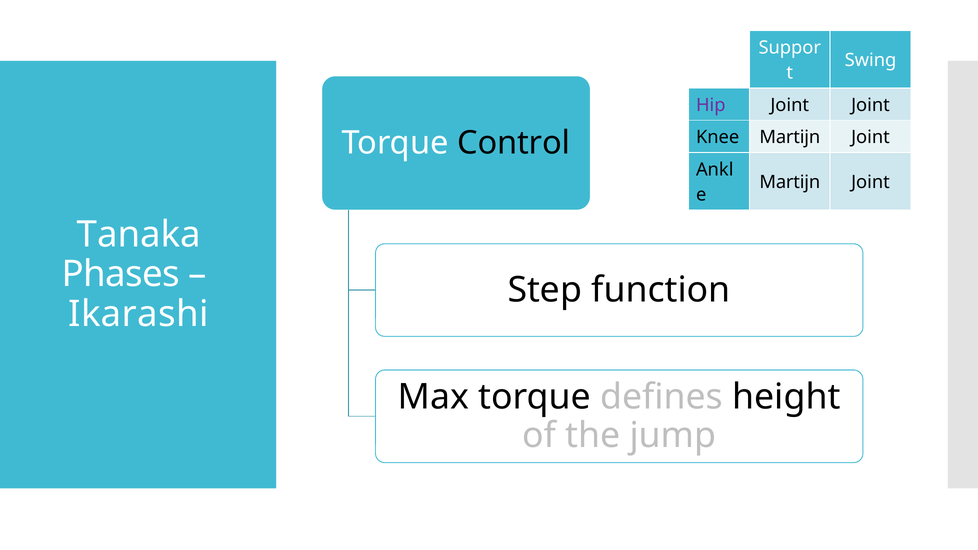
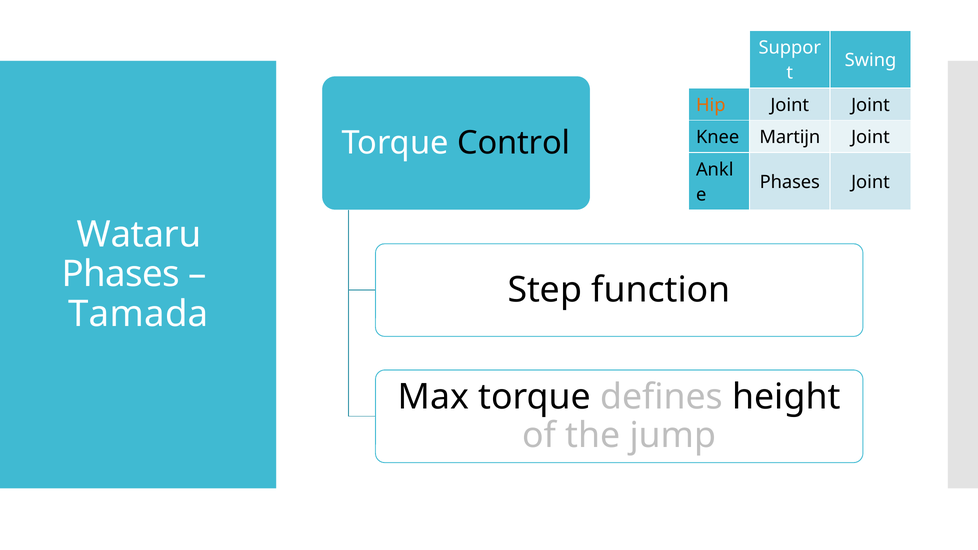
Hip colour: purple -> orange (711, 105)
Martijn: Martijn -> Phases (790, 182)
Tanaka: Tanaka -> Wataru (139, 235)
Ikarashi: Ikarashi -> Tamada (138, 314)
